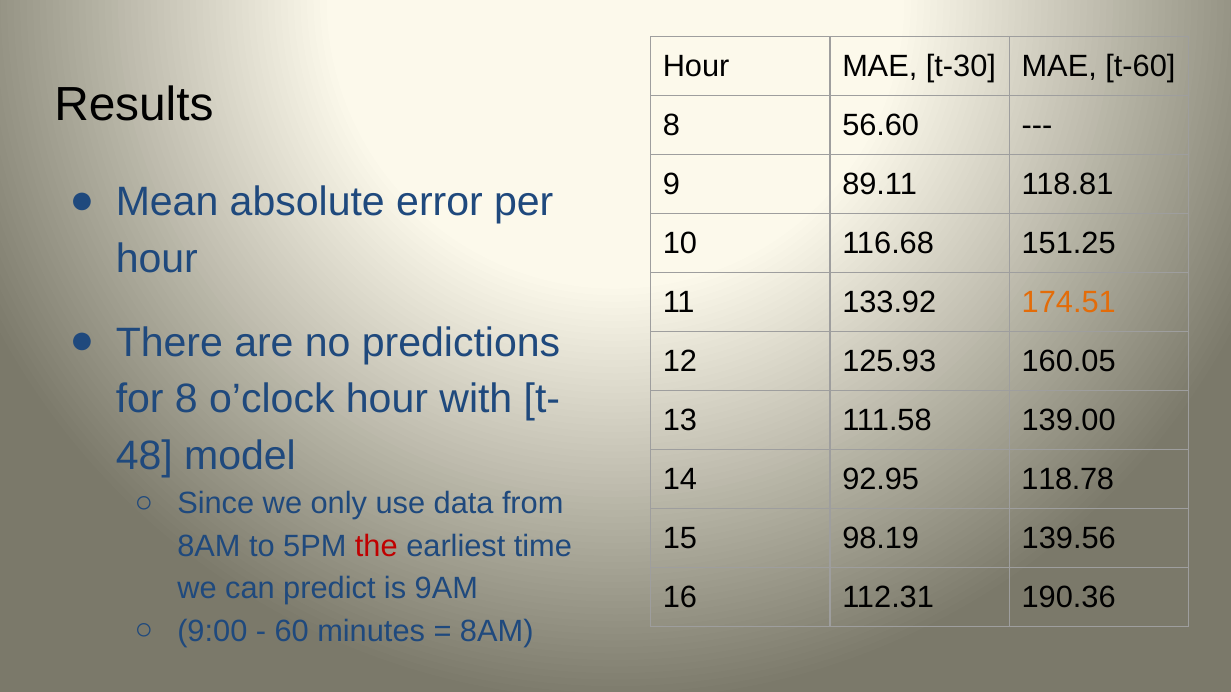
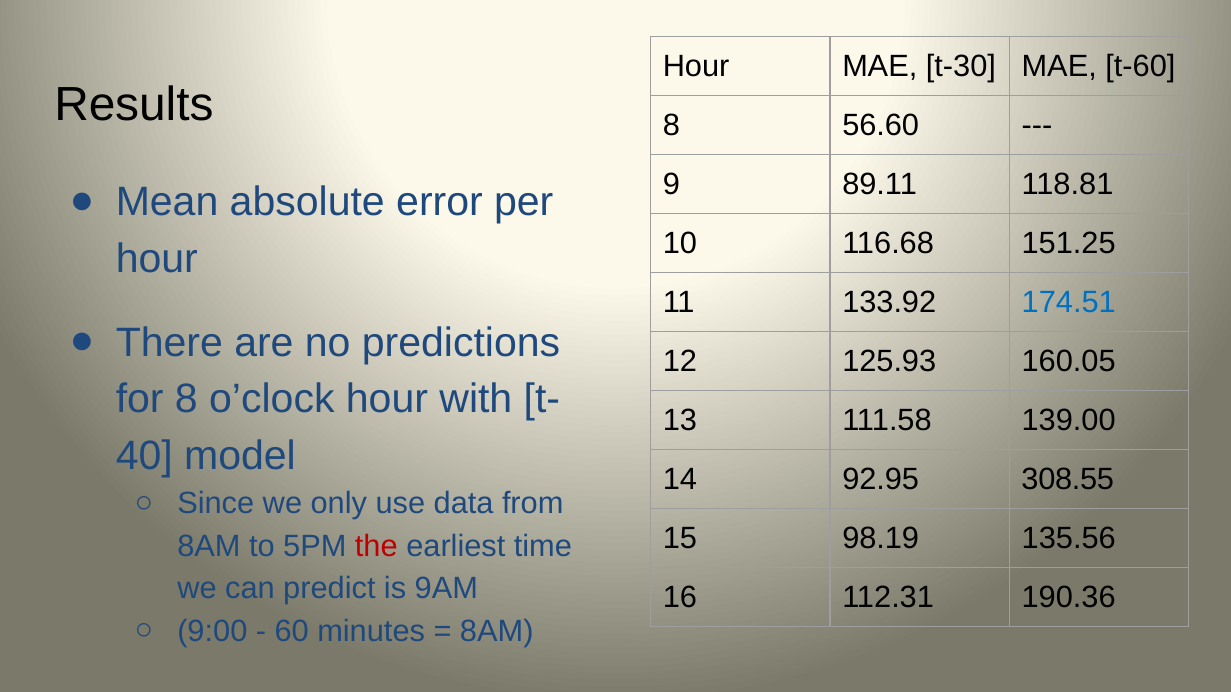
174.51 colour: orange -> blue (1069, 303)
48: 48 -> 40 (144, 456)
118.78: 118.78 -> 308.55 (1068, 480)
139.56: 139.56 -> 135.56 (1069, 539)
